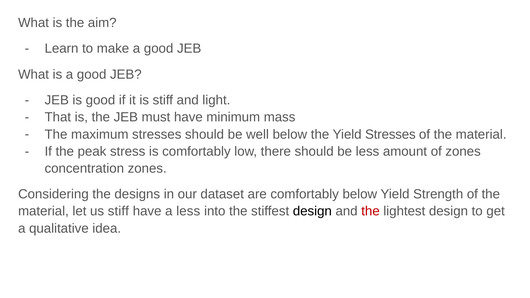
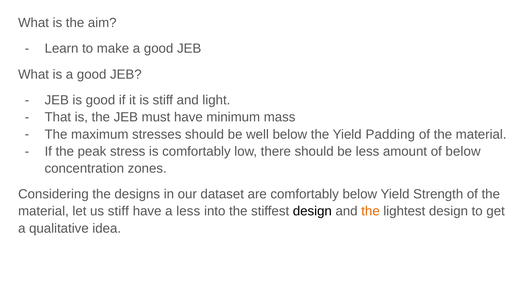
Yield Stresses: Stresses -> Padding (390, 134)
of zones: zones -> below (463, 151)
the colour: red -> orange (370, 211)
